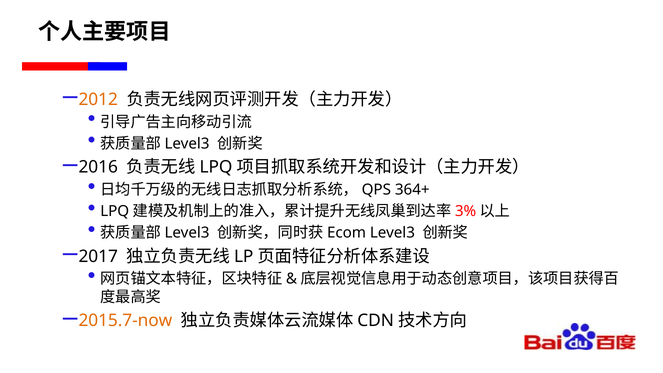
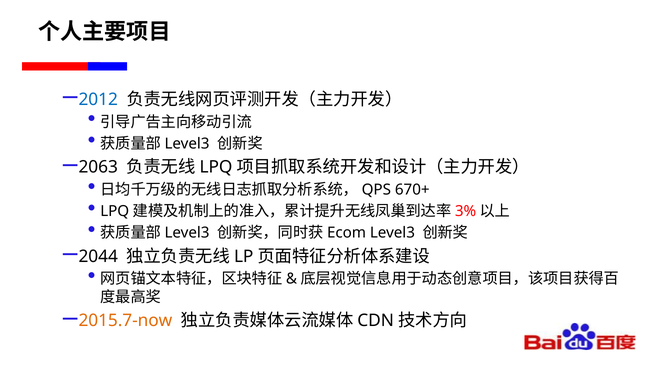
2012 colour: orange -> blue (98, 99)
2016: 2016 -> 2063 (98, 167)
364+: 364+ -> 670+ (412, 190)
2017: 2017 -> 2044 (98, 256)
